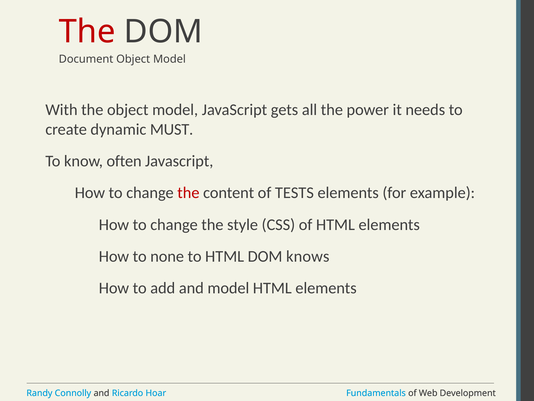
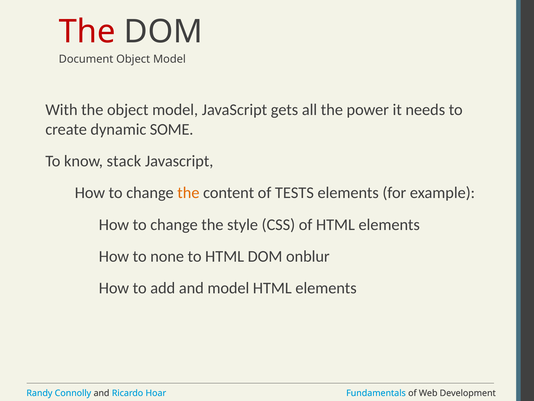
MUST: MUST -> SOME (172, 129)
often: often -> stack (124, 161)
the colour: red -> orange (188, 193)
knows: knows -> onblur (308, 256)
